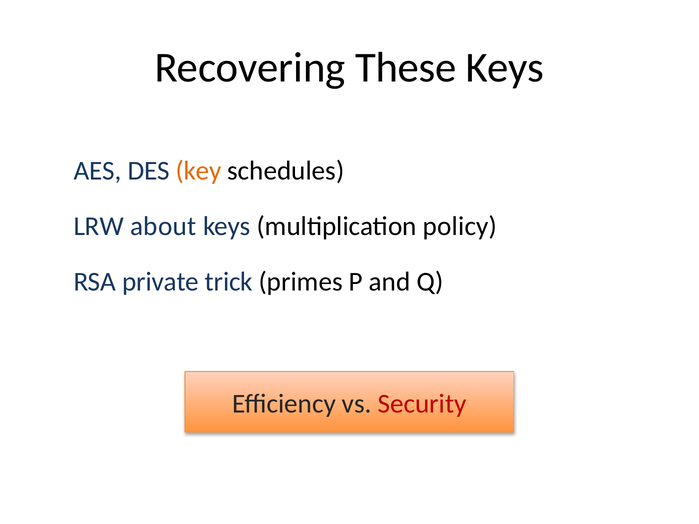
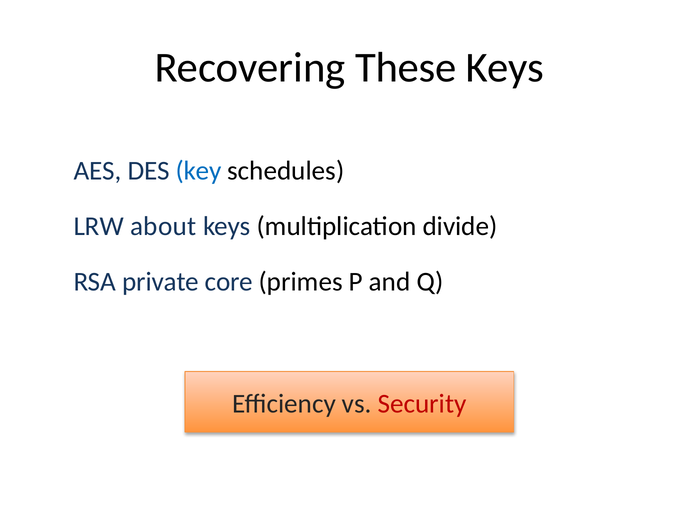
key colour: orange -> blue (199, 171)
policy: policy -> divide (460, 226)
trick: trick -> core (229, 282)
